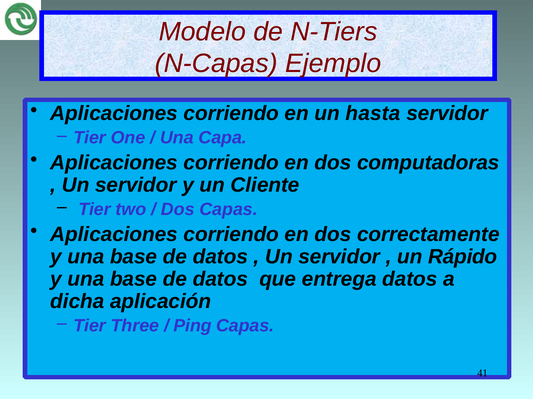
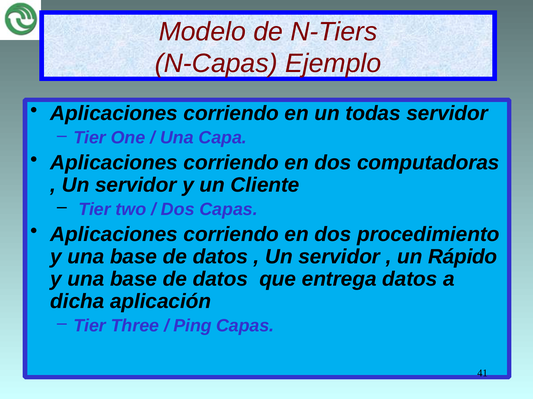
hasta: hasta -> todas (373, 114)
correctamente: correctamente -> procedimiento (428, 235)
